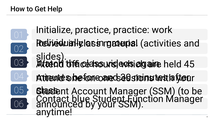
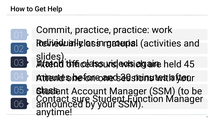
Initialize: Initialize -> Commit (54, 30)
blue: blue -> sure (81, 99)
